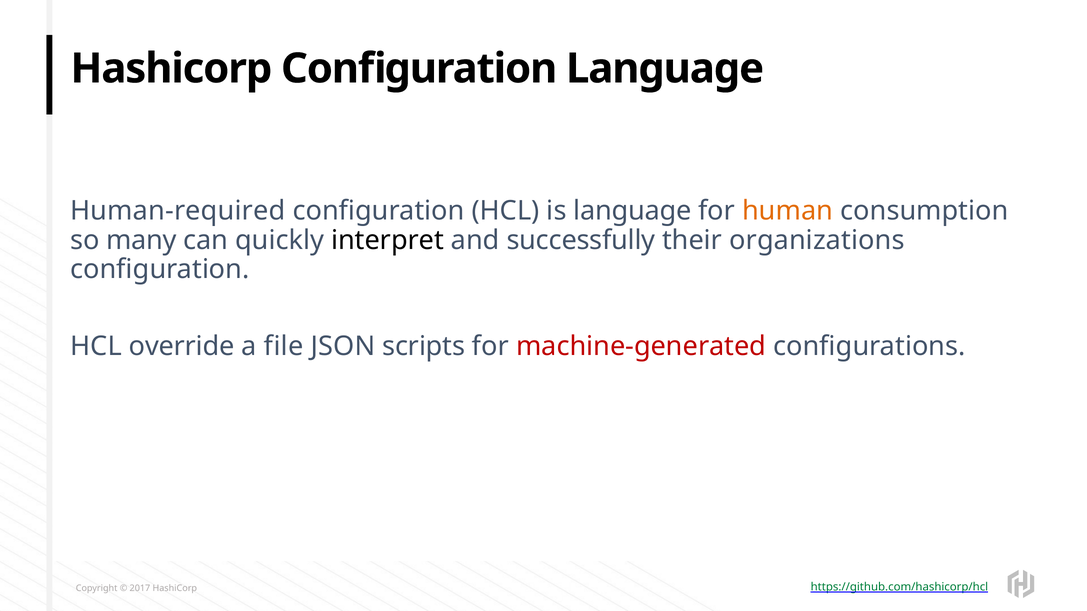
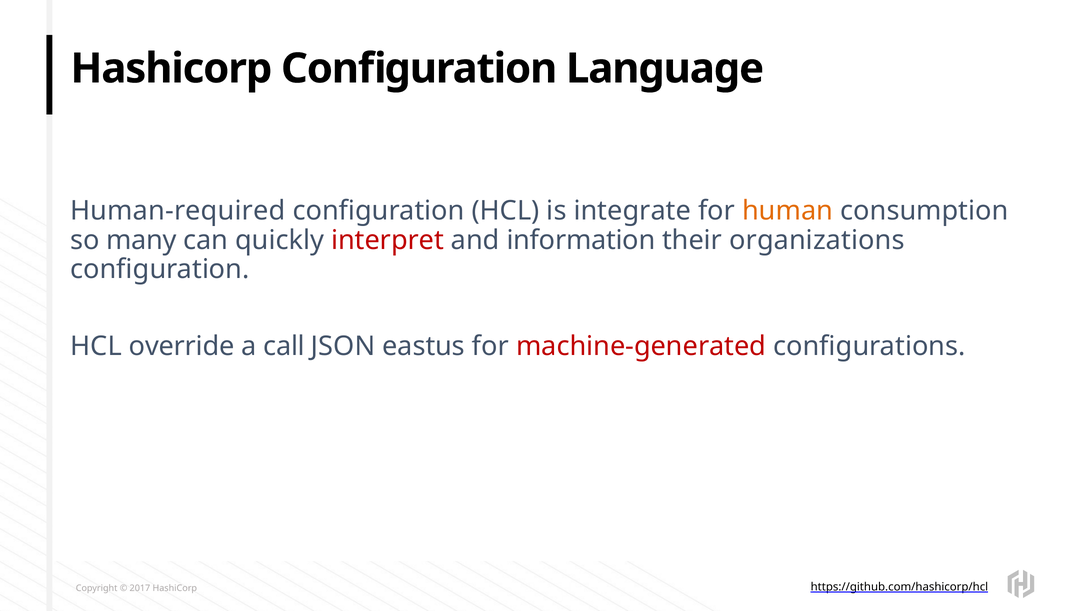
is language: language -> integrate (632, 211)
interpret colour: black -> red (388, 240)
successfully: successfully -> information (581, 240)
file: file -> call (284, 346)
scripts: scripts -> eastus (424, 346)
https://github.com/hashicorp/hcl colour: green -> black (899, 587)
